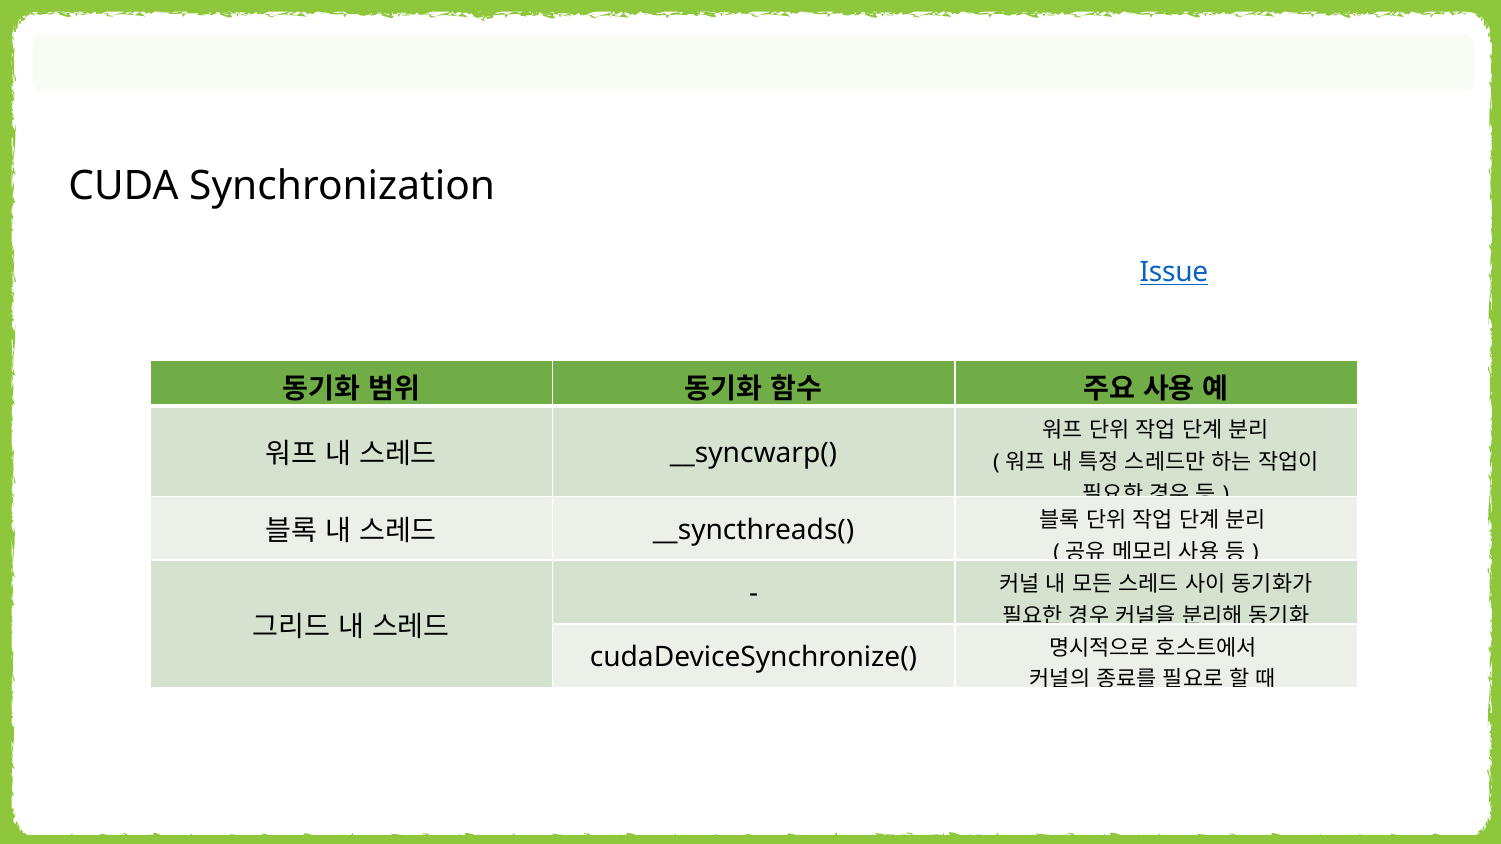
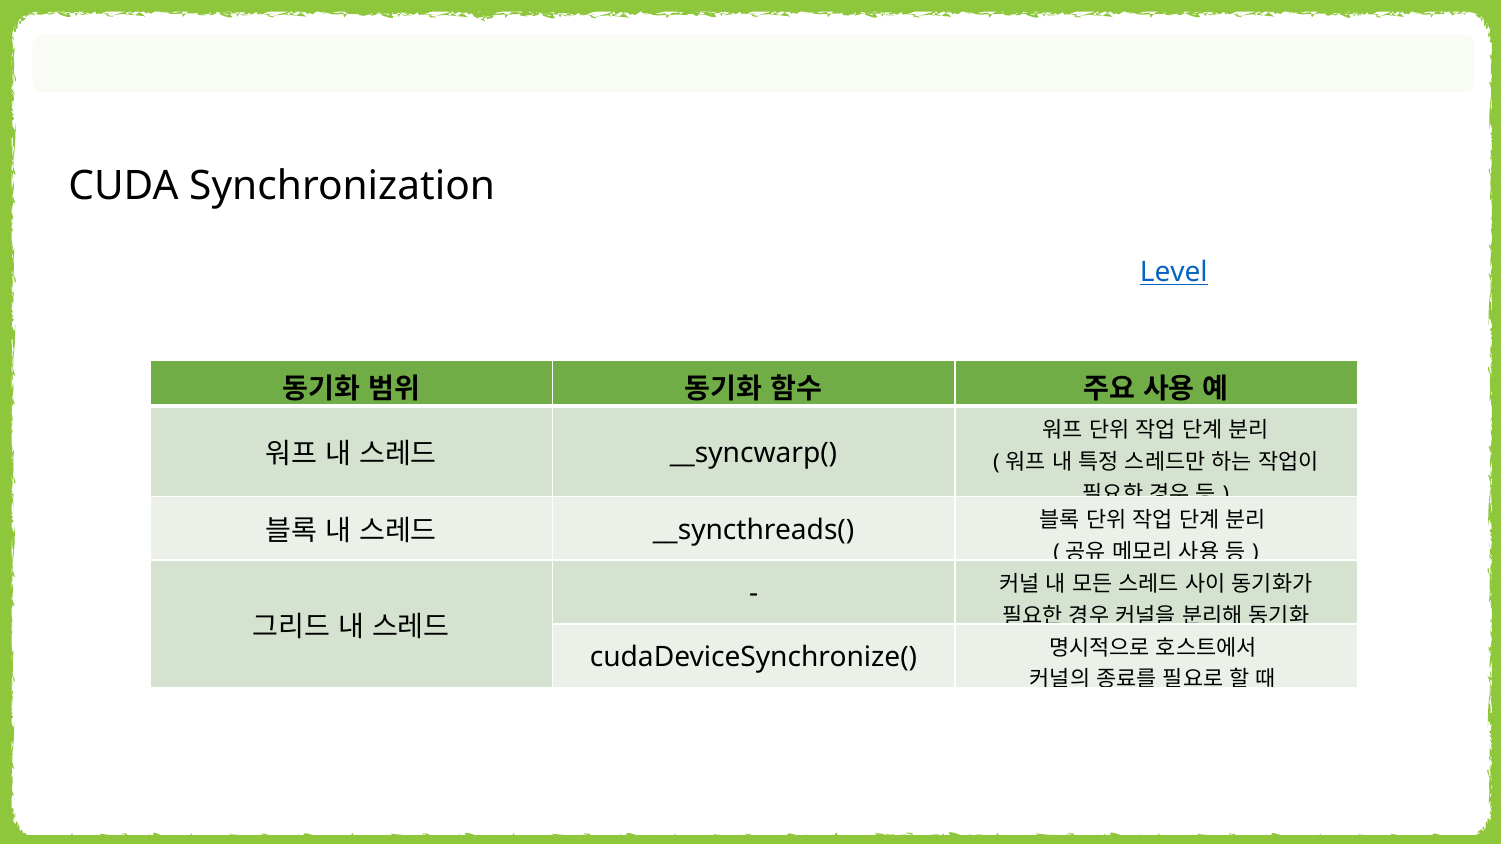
Issue: Issue -> Level (1174, 272)
